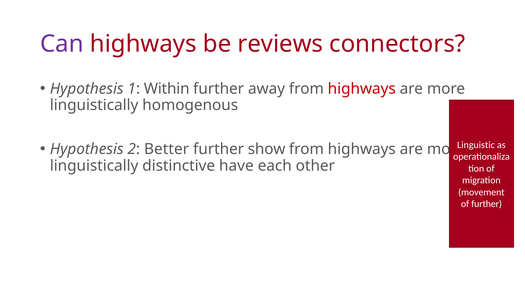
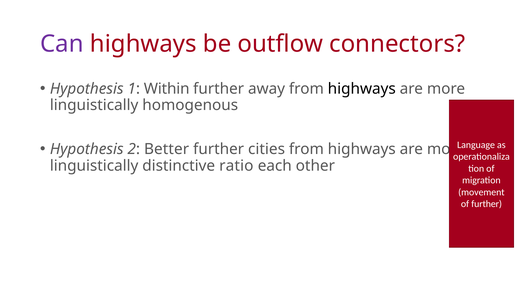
reviews: reviews -> outflow (280, 44)
highways colour: red -> black (362, 89)
Linguistic: Linguistic -> Language (476, 145)
show: show -> cities (267, 149)
have: have -> ratio (236, 166)
